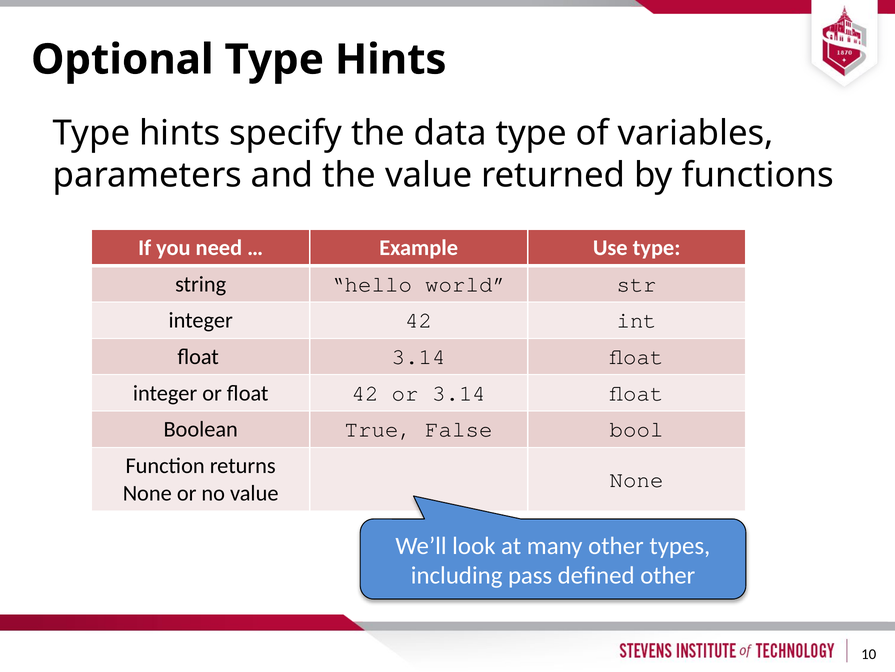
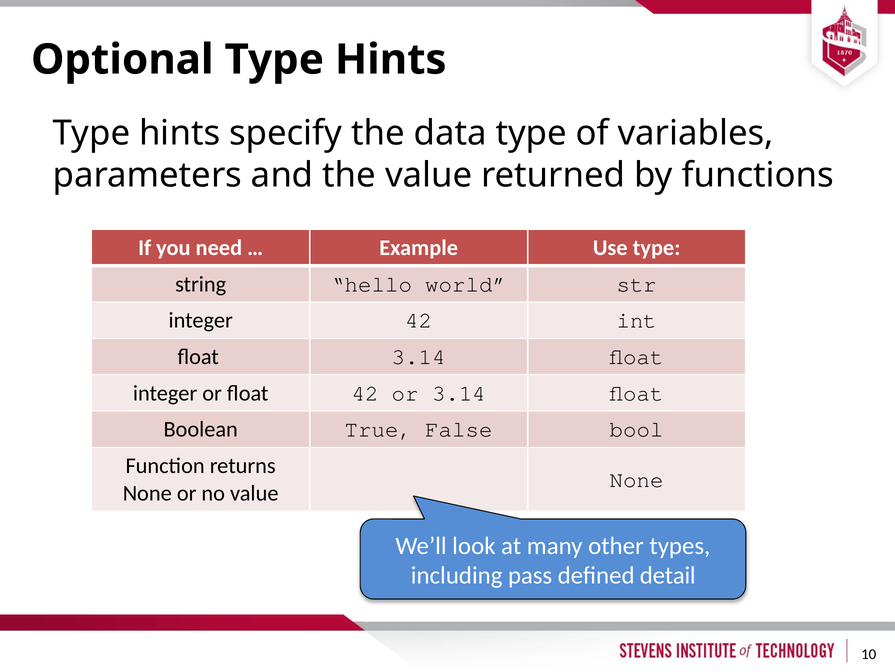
defined other: other -> detail (668, 575)
